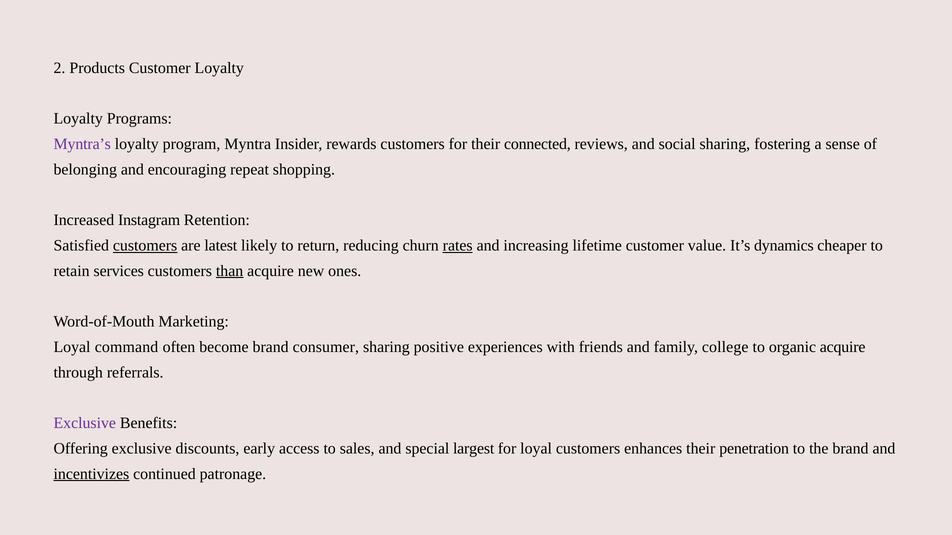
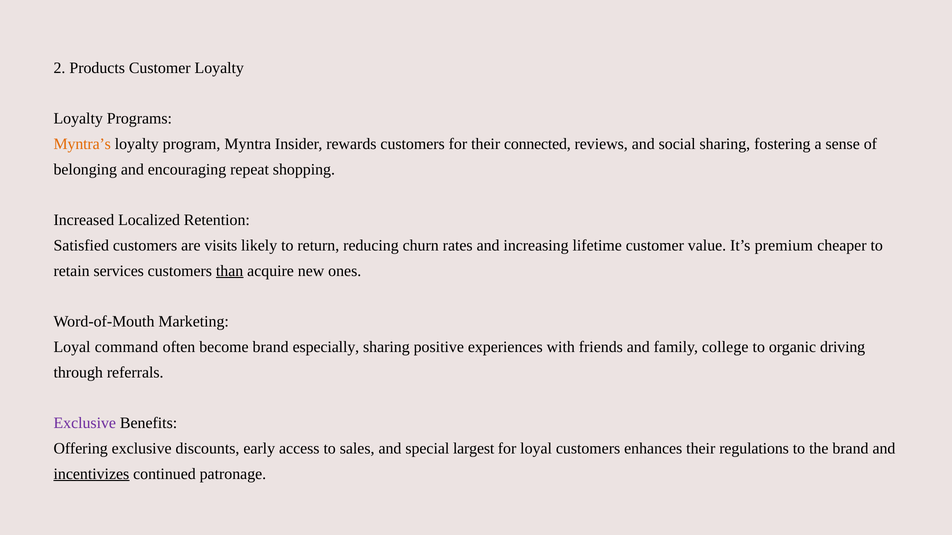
Myntra’s colour: purple -> orange (82, 144)
Instagram: Instagram -> Localized (149, 220)
customers underline: present -> none (145, 246)
latest: latest -> visits (221, 246)
rates underline: present -> none (458, 246)
dynamics: dynamics -> premium (784, 246)
consumer: consumer -> especially (326, 347)
organic acquire: acquire -> driving (843, 347)
penetration: penetration -> regulations (754, 449)
